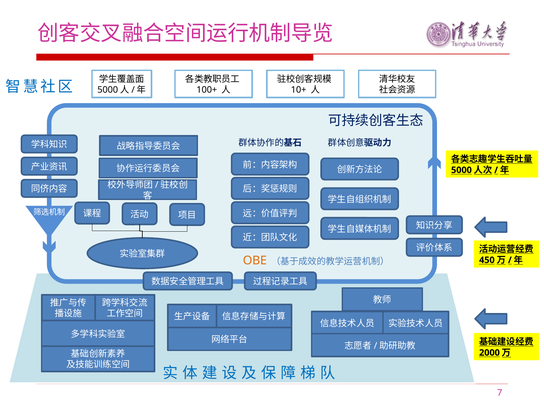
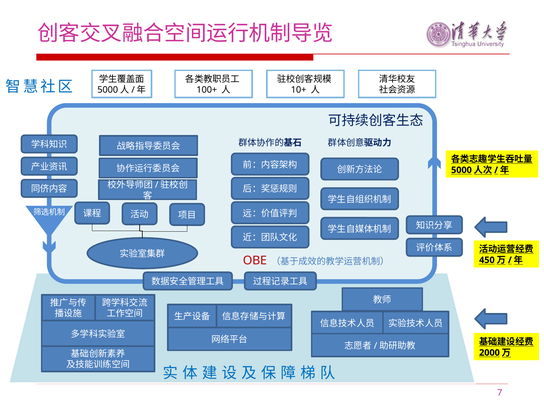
OBE colour: orange -> red (255, 261)
